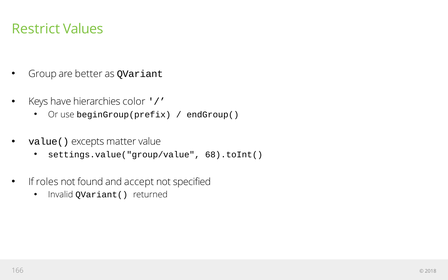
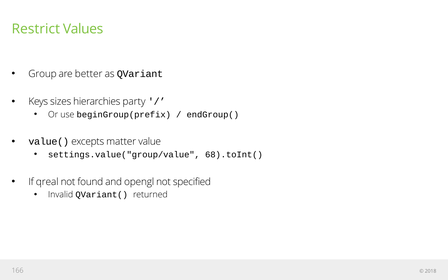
have: have -> sizes (61, 102)
color: color -> party (134, 102)
roles: roles -> qreal (47, 182)
accept: accept -> opengl (139, 182)
